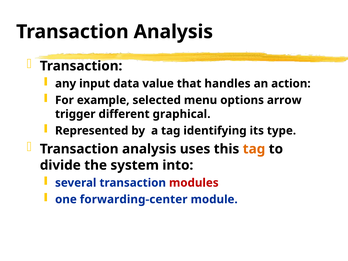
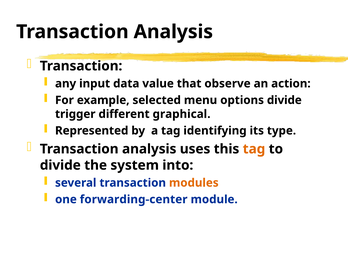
handles: handles -> observe (228, 84)
options arrow: arrow -> divide (284, 100)
modules colour: red -> orange (194, 183)
